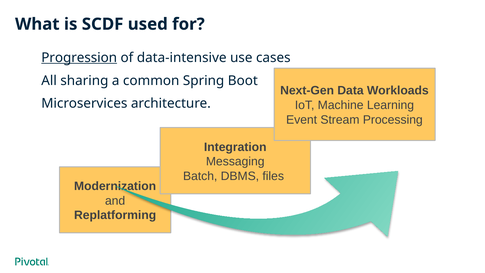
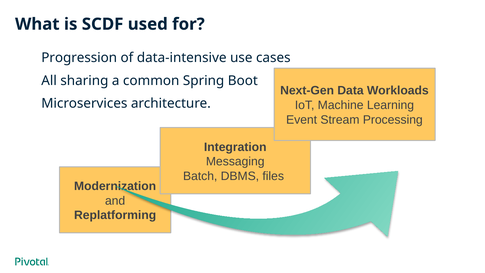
Progression underline: present -> none (79, 58)
